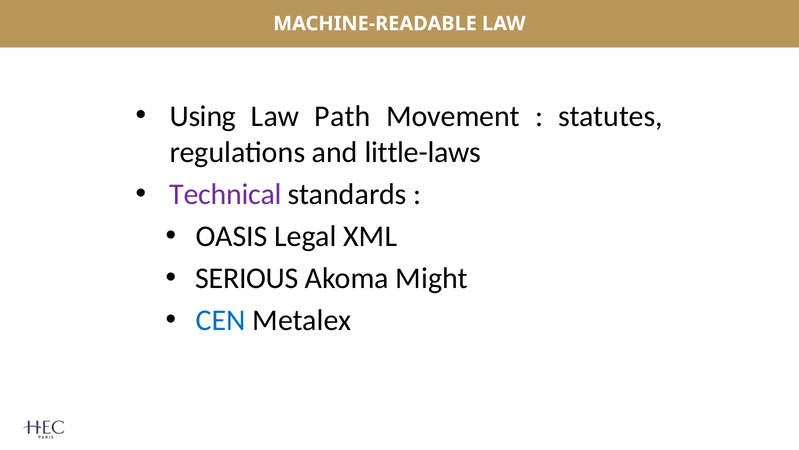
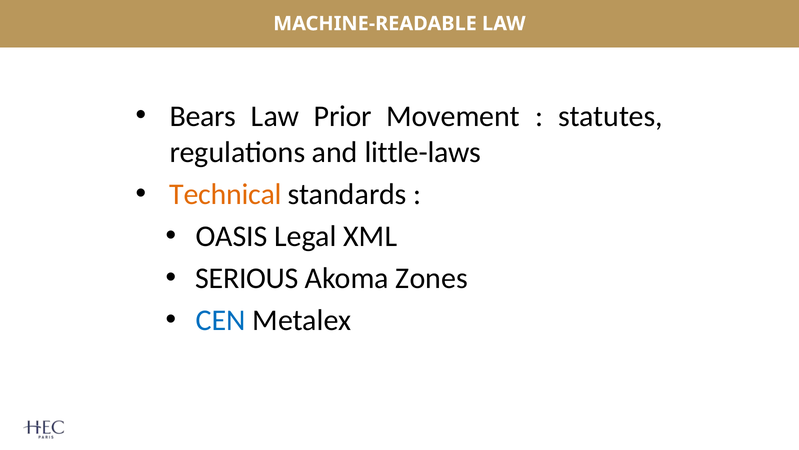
Using: Using -> Bears (203, 116)
Path: Path -> Prior (343, 116)
Technical colour: purple -> orange (225, 194)
Might: Might -> Zones (432, 278)
